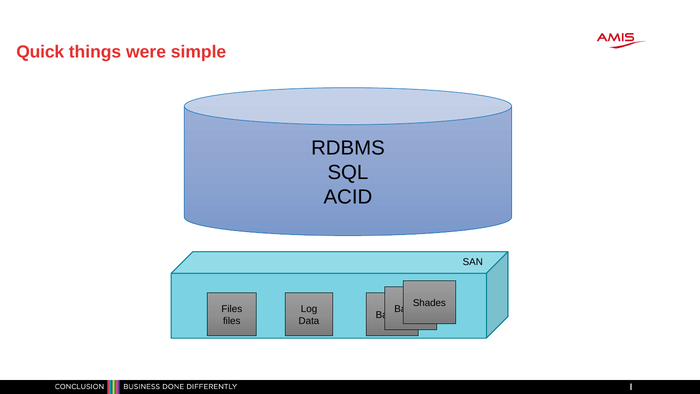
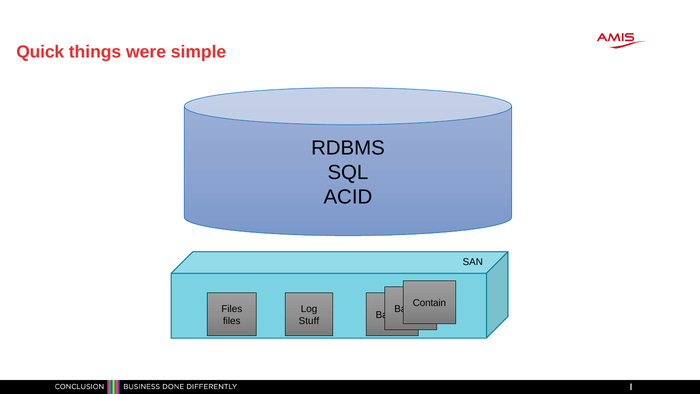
Shades: Shades -> Contain (429, 303)
Data: Data -> Stuff (309, 321)
